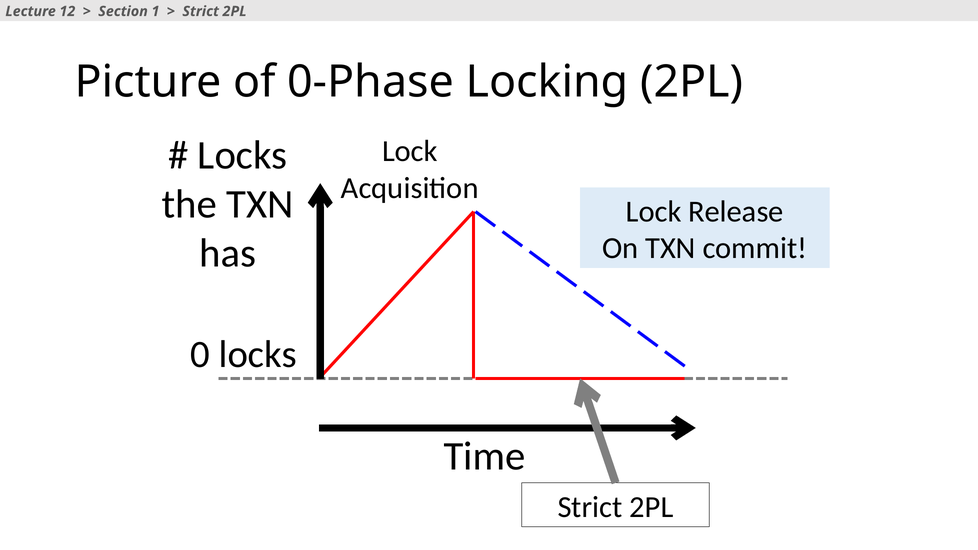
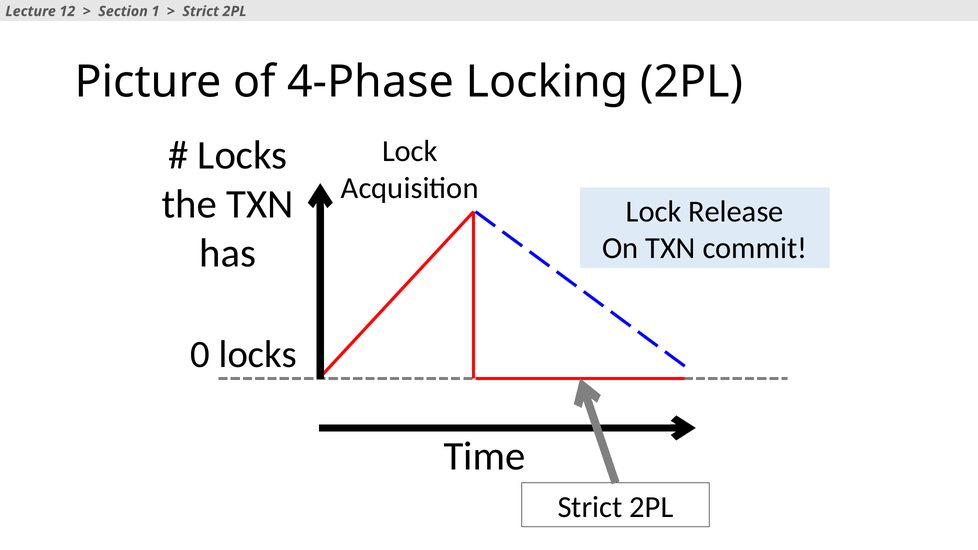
0-Phase: 0-Phase -> 4-Phase (371, 82)
